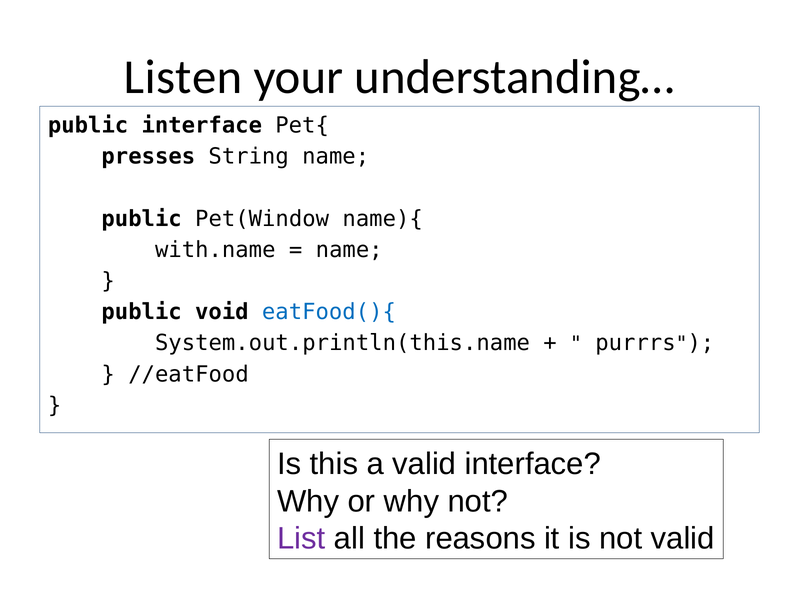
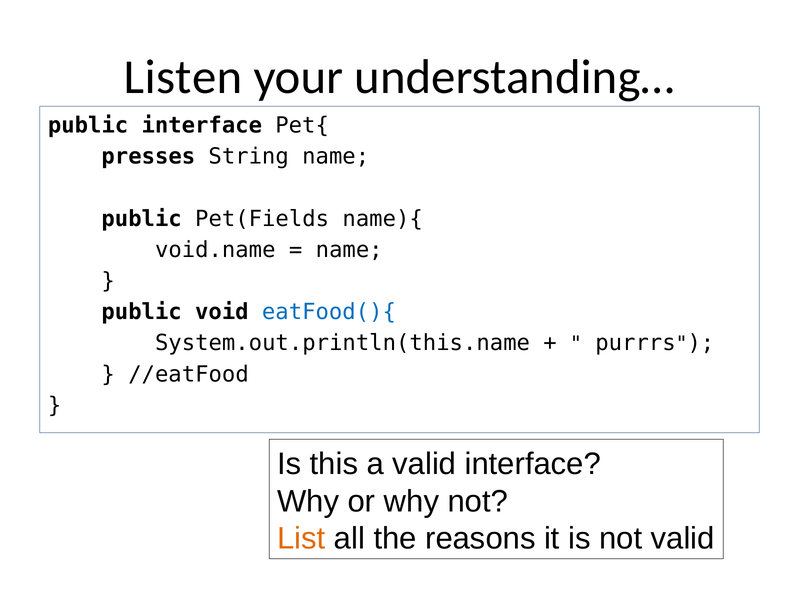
Pet(Window: Pet(Window -> Pet(Fields (262, 219)
with.name: with.name -> void.name (215, 250)
List colour: purple -> orange (301, 539)
